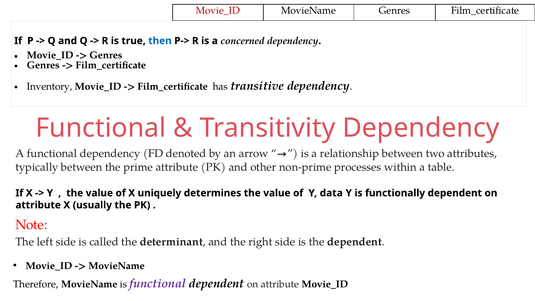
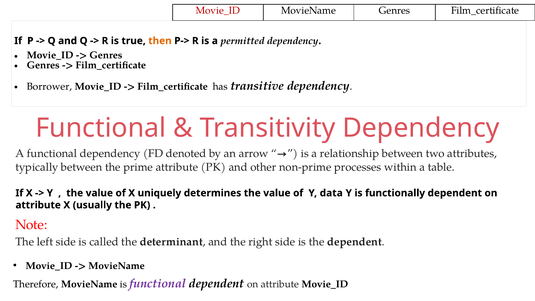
then colour: blue -> orange (160, 41)
concerned: concerned -> permitted (243, 41)
Inventory: Inventory -> Borrower (49, 86)
